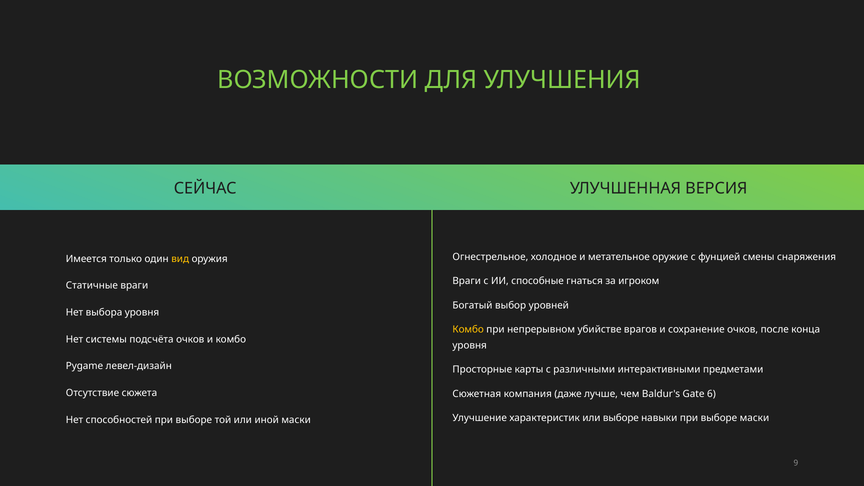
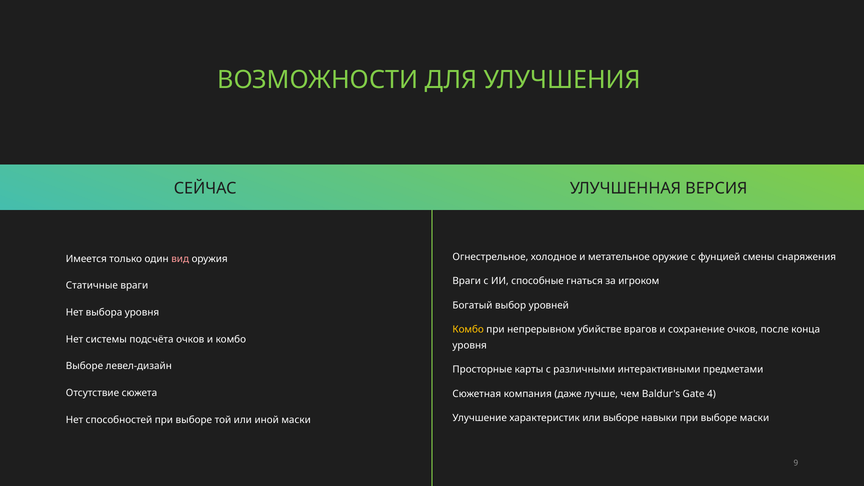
вид colour: yellow -> pink (180, 259)
Pygame: Pygame -> Выборе (84, 366)
6: 6 -> 4 (711, 394)
